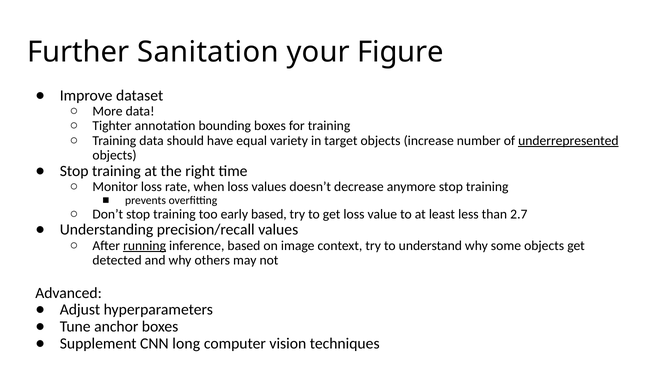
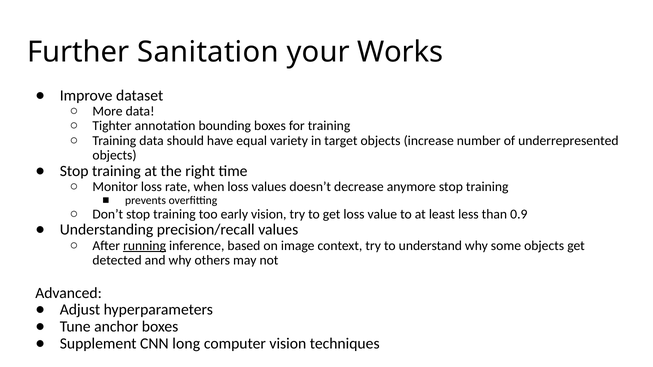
Figure: Figure -> Works (400, 52)
underrepresented underline: present -> none (568, 141)
early based: based -> vision (269, 214)
2.7: 2.7 -> 0.9 (519, 214)
